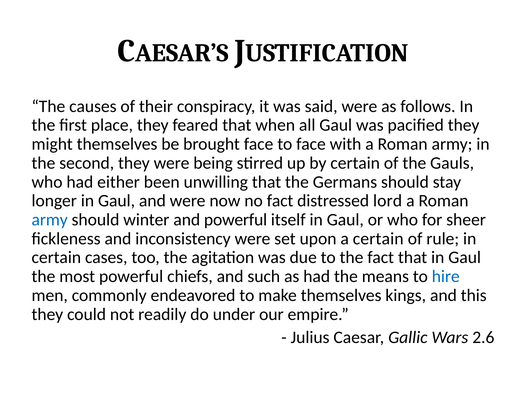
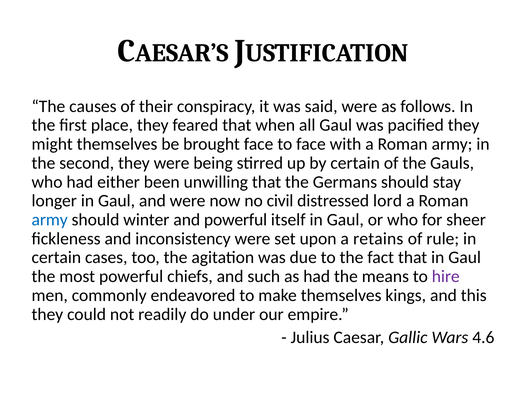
no fact: fact -> civil (280, 201)
a certain: certain -> retains (378, 239)
hire colour: blue -> purple (446, 277)
2.6: 2.6 -> 4.6 (483, 338)
